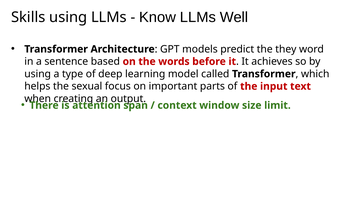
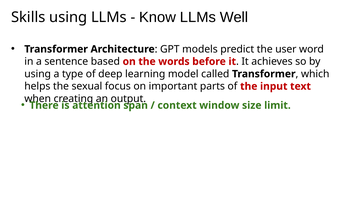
they: they -> user (286, 49)
